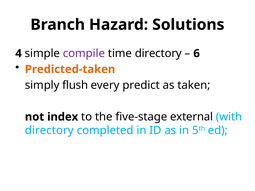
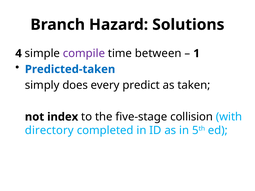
time directory: directory -> between (158, 53)
6: 6 -> 1 (197, 53)
Predicted-taken colour: orange -> blue (70, 69)
flush: flush -> does (75, 85)
external: external -> collision (192, 117)
